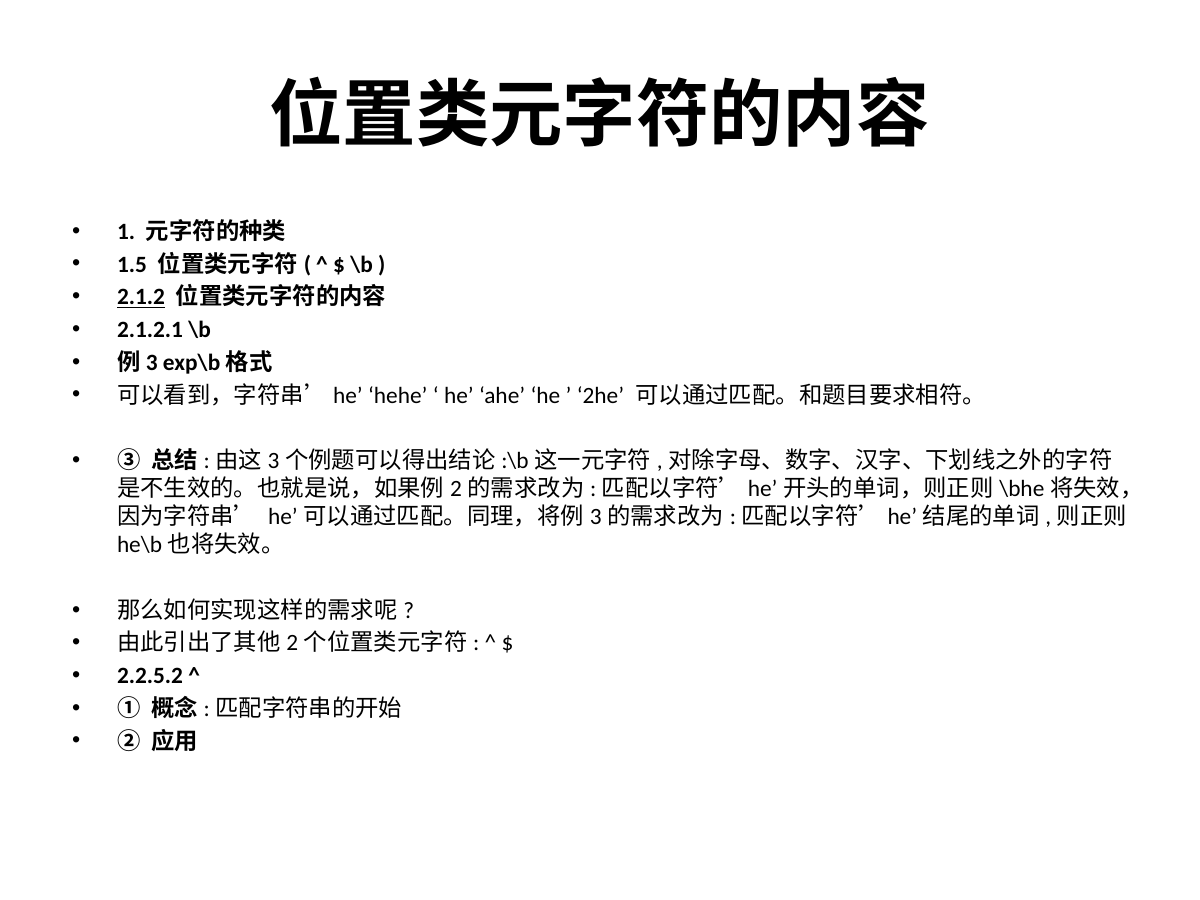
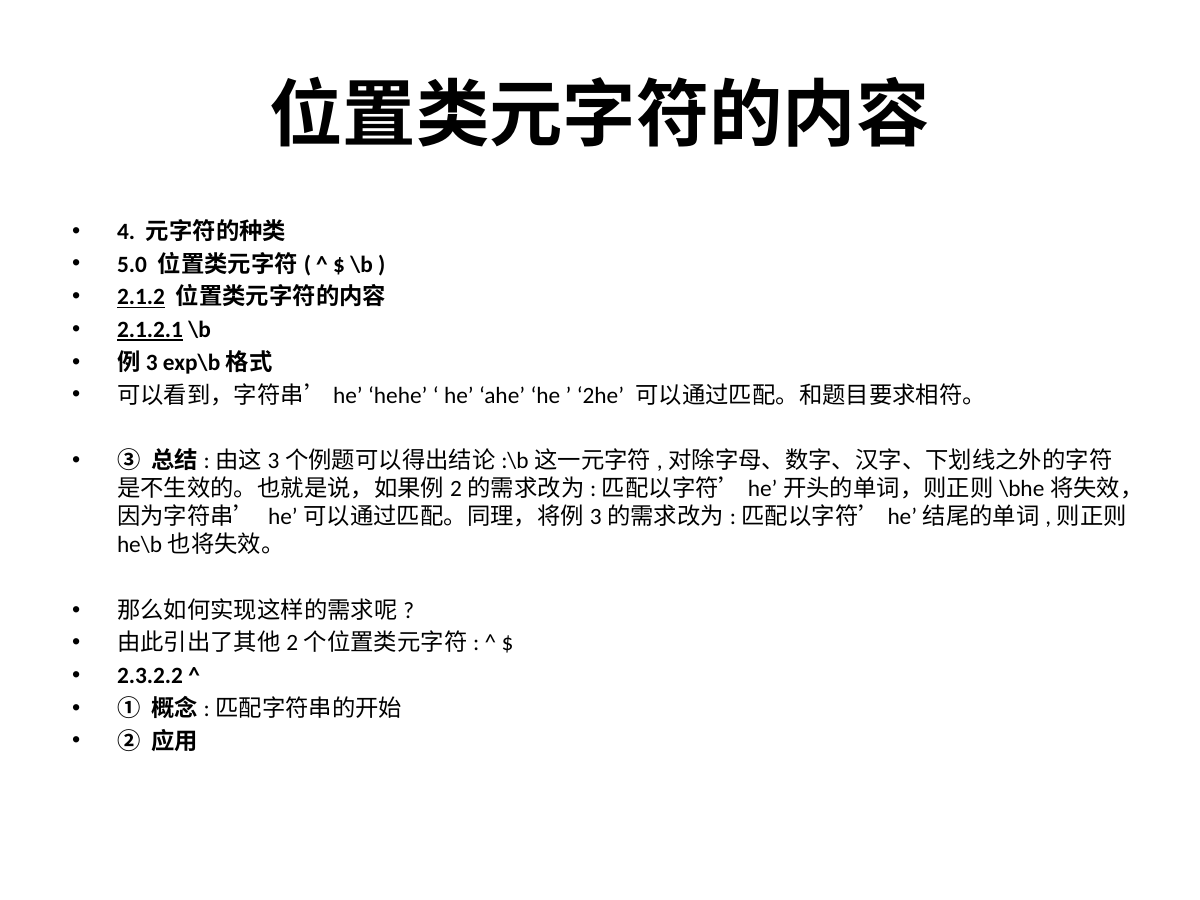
1: 1 -> 4 (126, 232)
1.5: 1.5 -> 5.0 (132, 264)
2.1.2.1 underline: none -> present (150, 330)
2.2.5.2: 2.2.5.2 -> 2.3.2.2 (150, 676)
